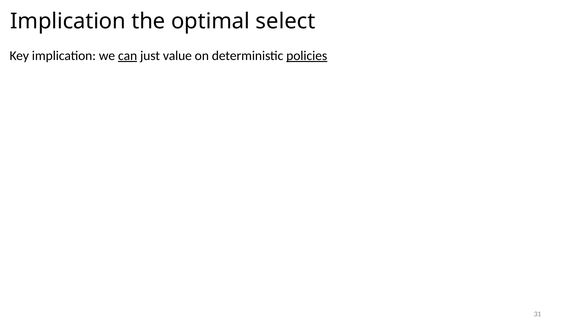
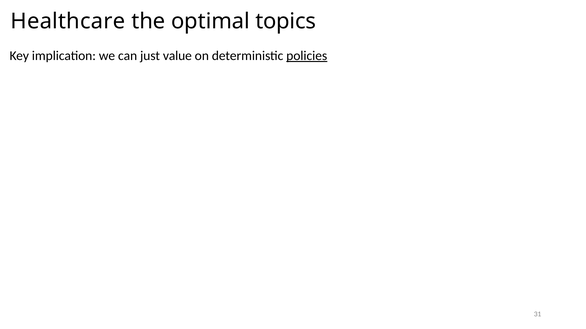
Implication: Implication -> Healthcare (68, 21)
select: select -> topics (286, 21)
can underline: present -> none (128, 56)
